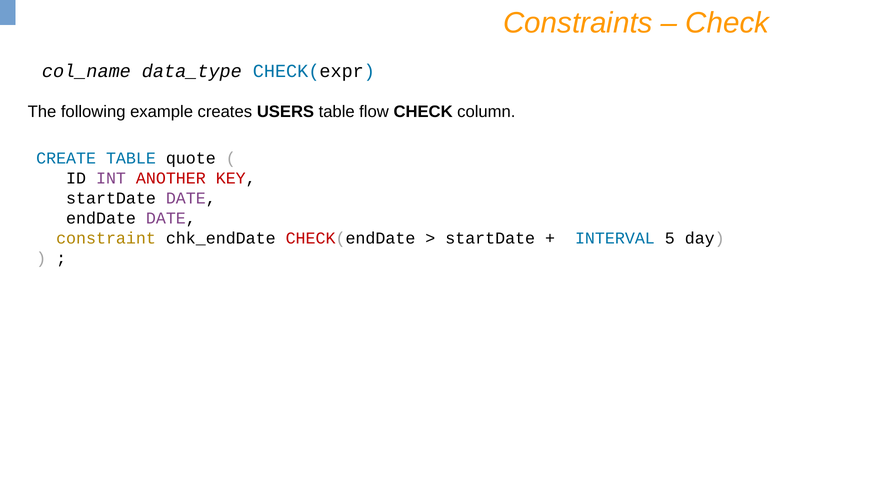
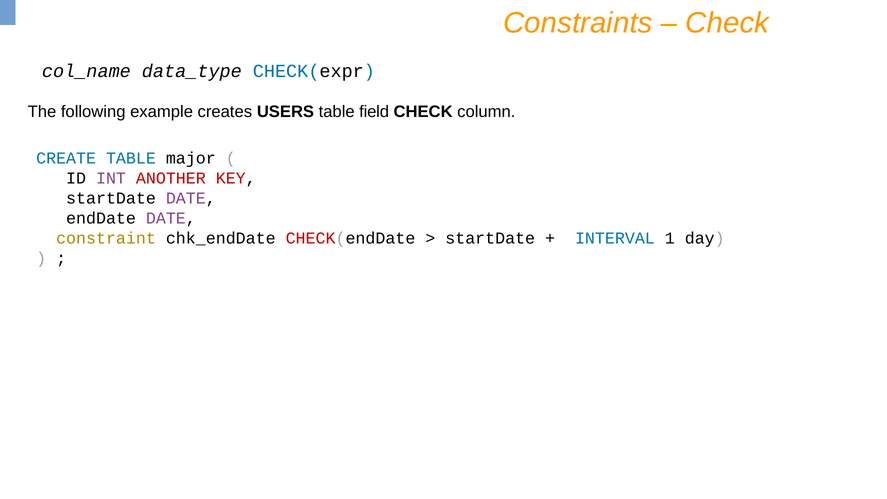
flow: flow -> field (374, 112)
quote: quote -> major (191, 158)
5: 5 -> 1 (670, 238)
